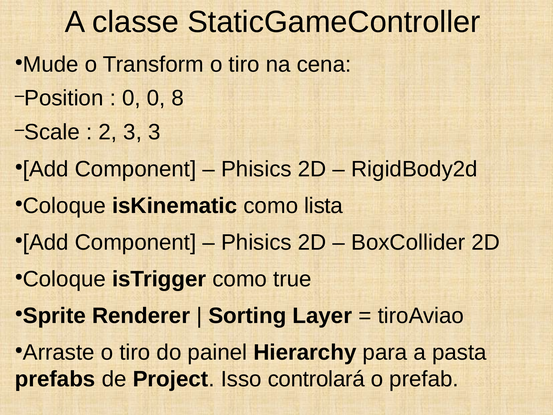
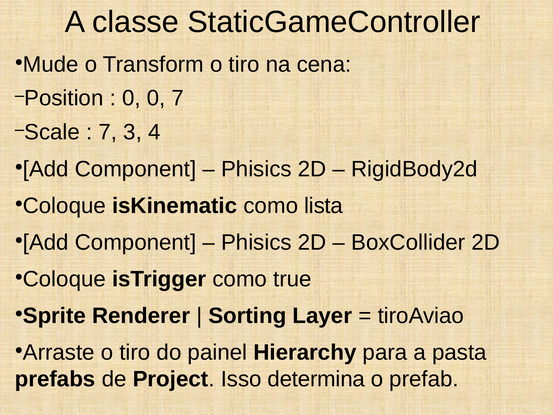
0 8: 8 -> 7 (178, 98)
2: 2 -> 7 (108, 132)
3 3: 3 -> 4 (154, 132)
controlará: controlará -> determina (316, 379)
